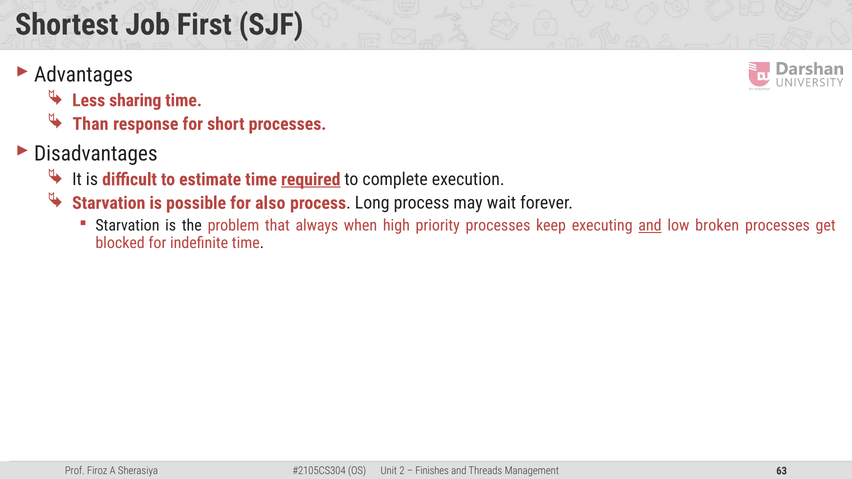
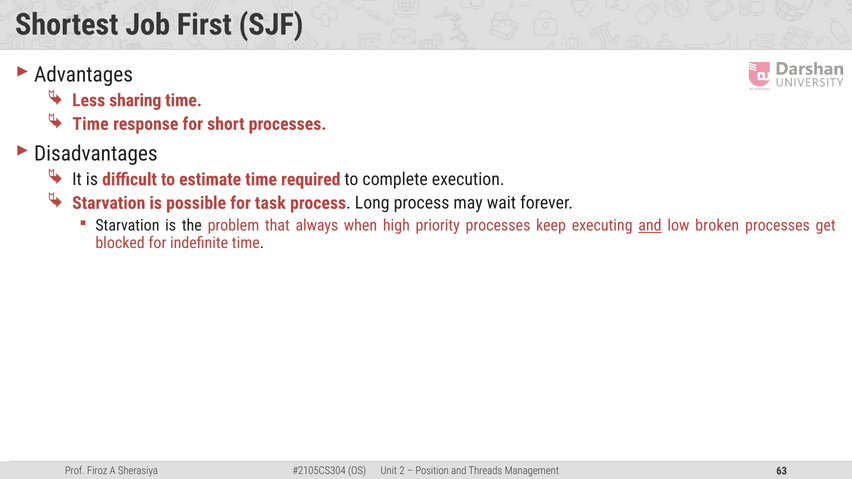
Than: Than -> Time (90, 124)
required underline: present -> none (311, 179)
also: also -> task (270, 203)
Finishes: Finishes -> Position (432, 471)
